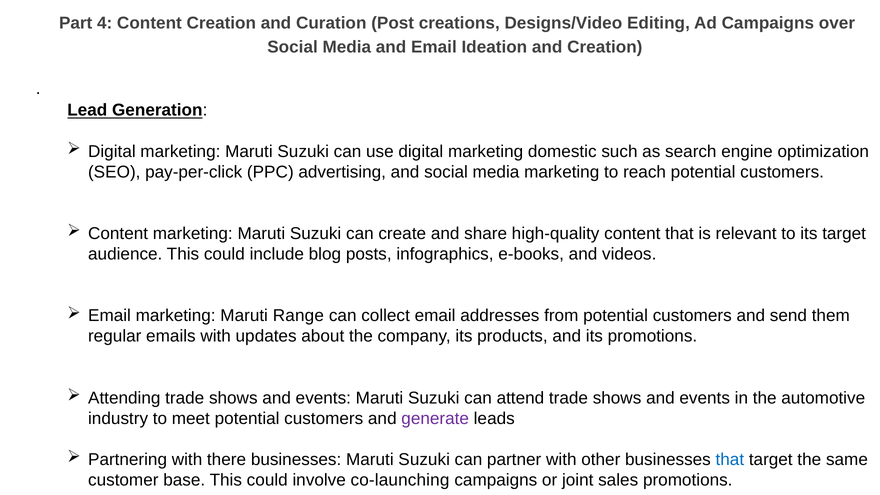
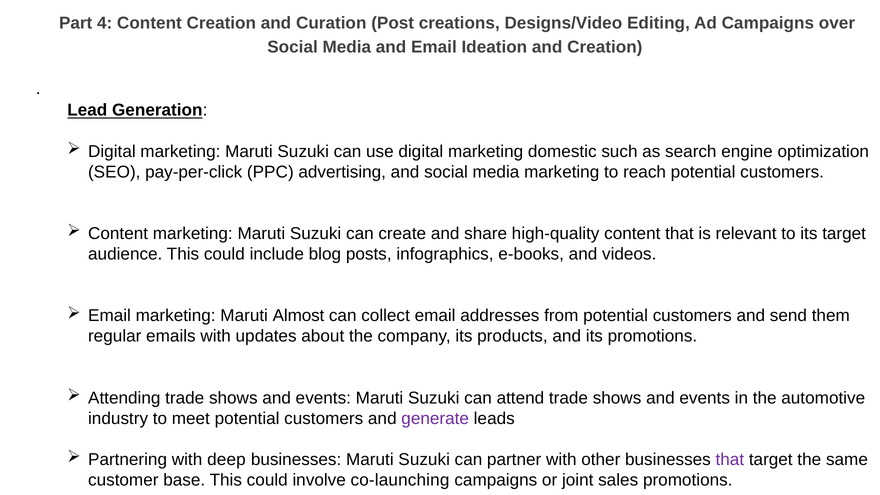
Range: Range -> Almost (299, 316)
there: there -> deep (226, 460)
that colour: blue -> purple (730, 460)
